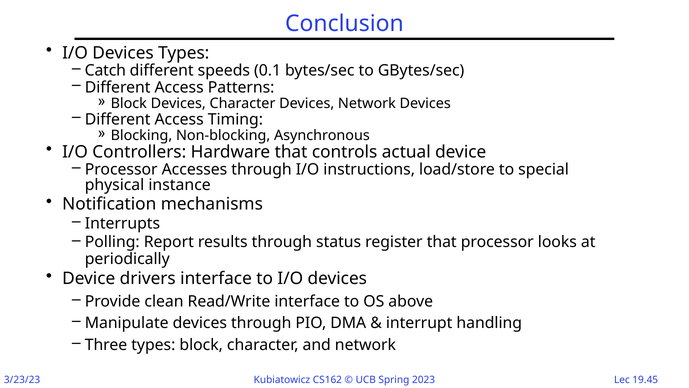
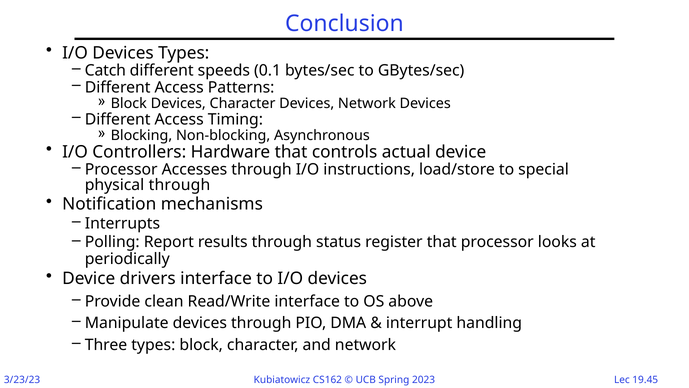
physical instance: instance -> through (180, 185)
